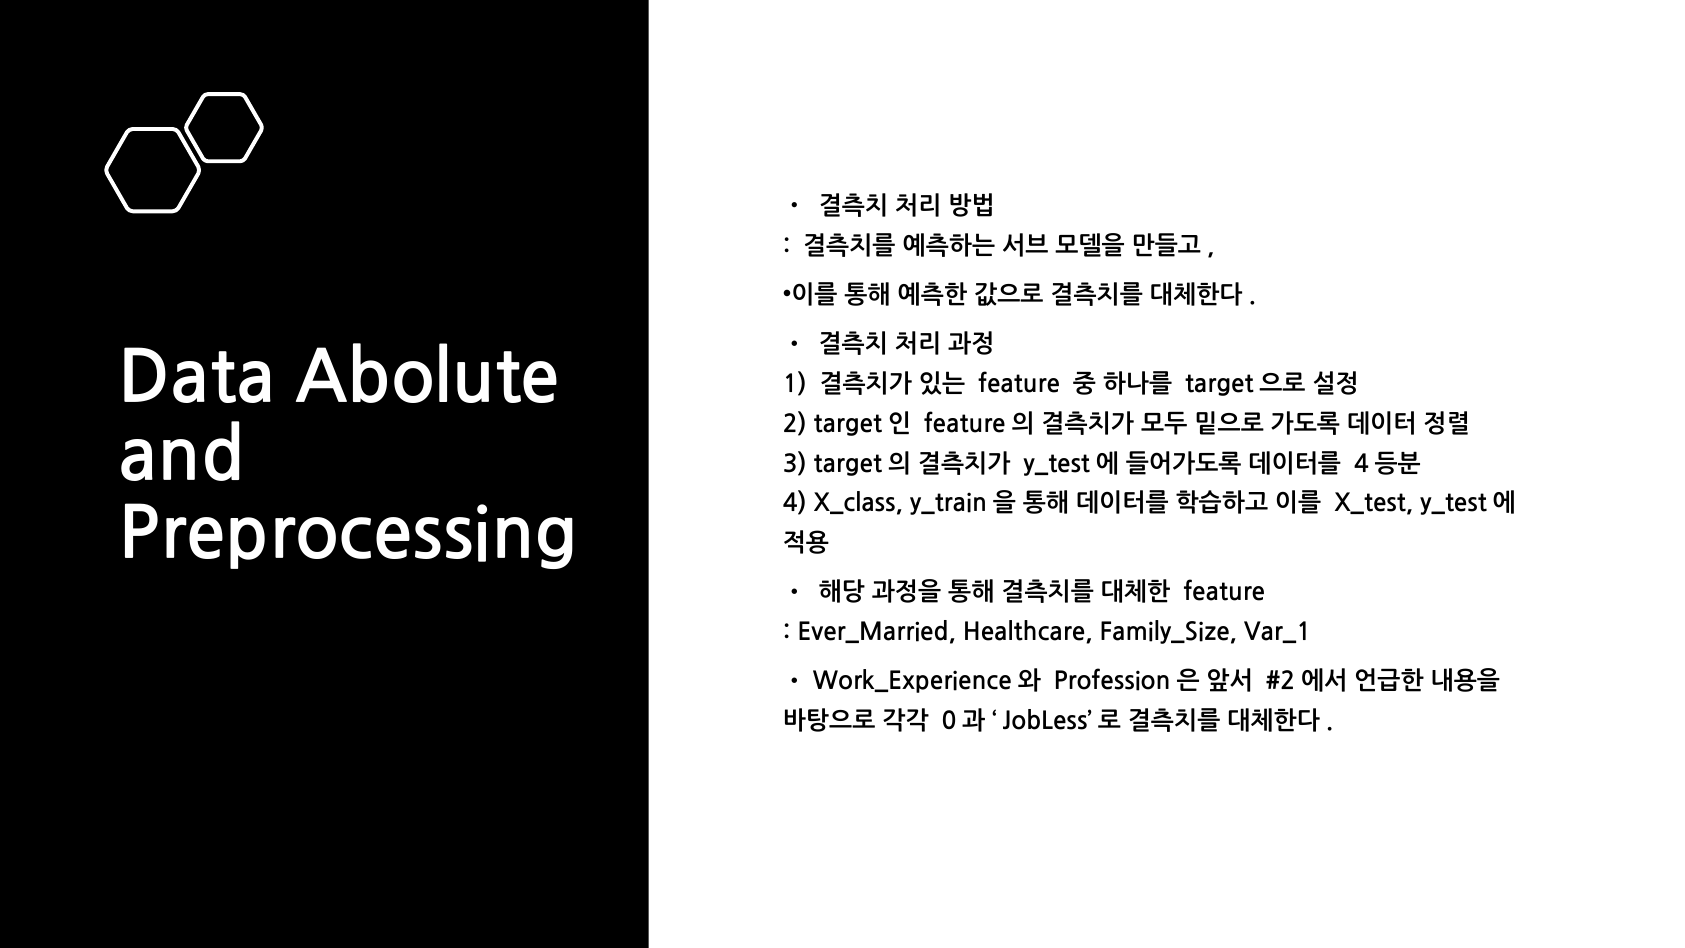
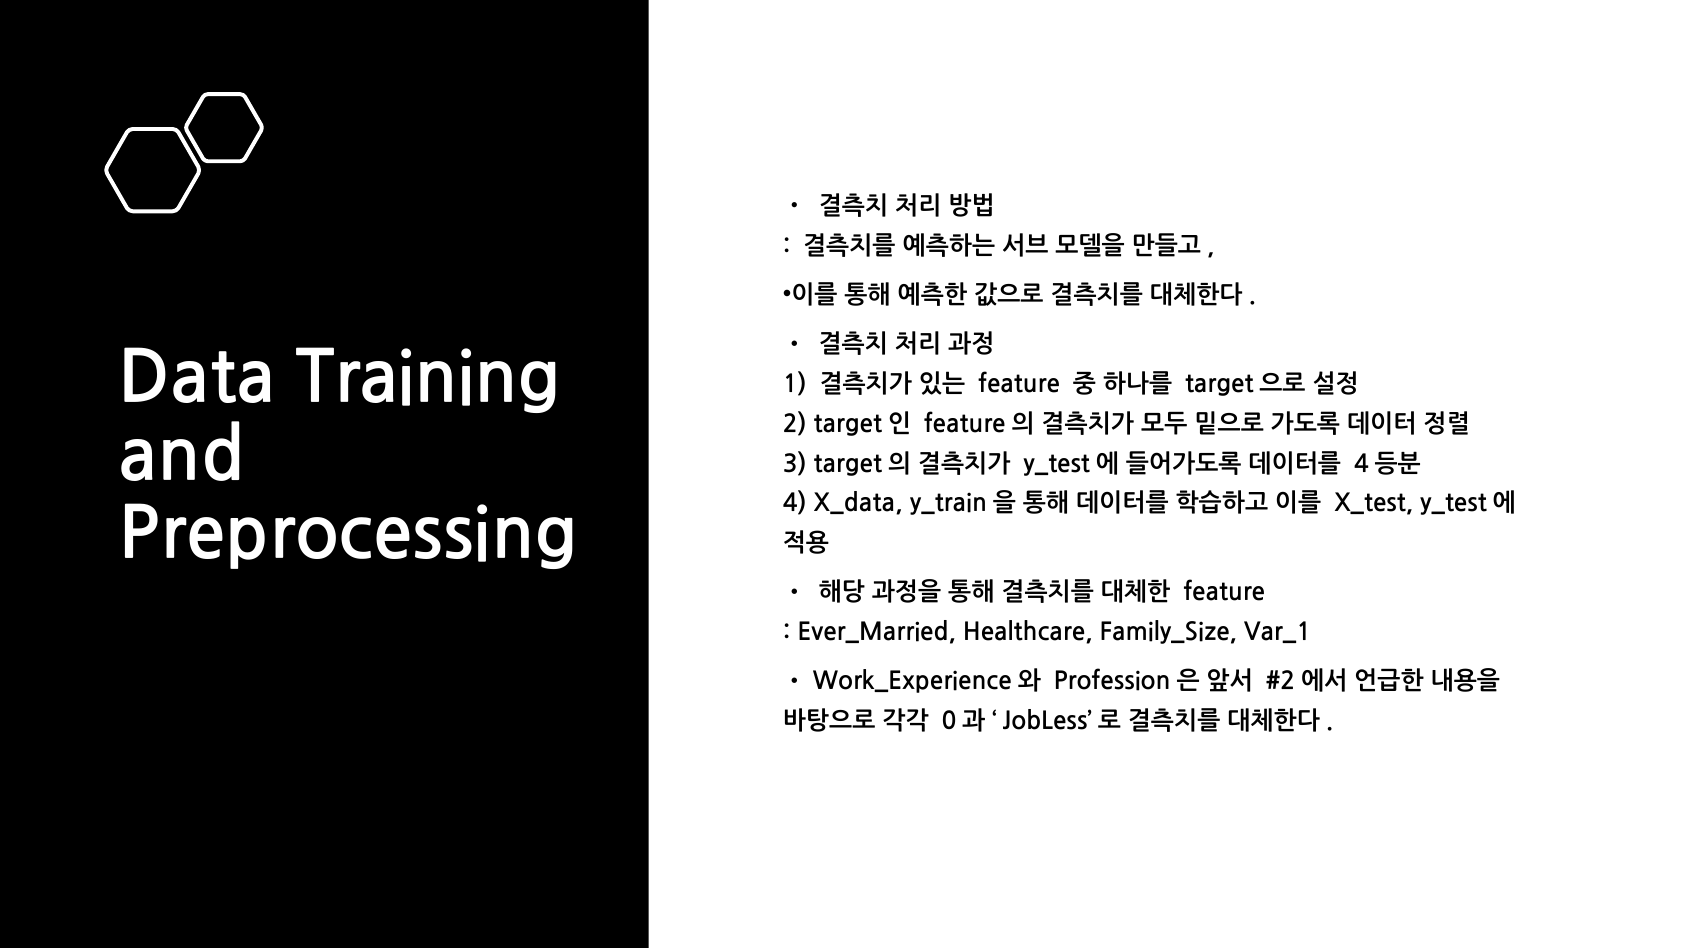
Abolute: Abolute -> Training (428, 379)
X_class: X_class -> X_data (858, 504)
